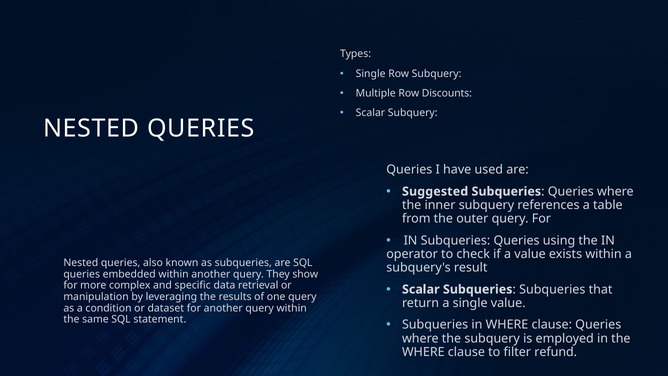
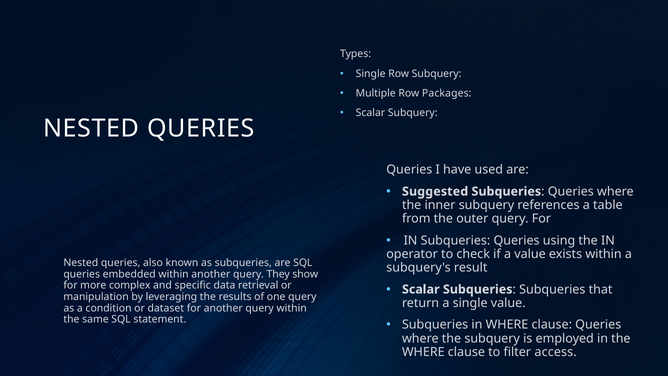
Discounts: Discounts -> Packages (447, 93)
refund: refund -> access (556, 352)
